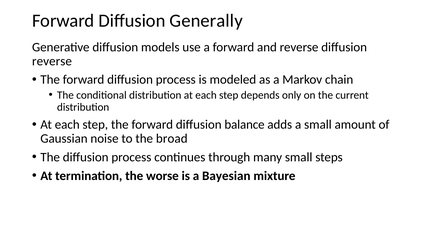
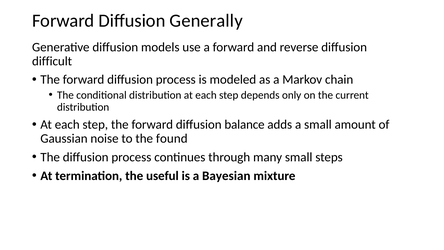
reverse: reverse -> difficult (52, 61)
broad: broad -> found (172, 138)
worse: worse -> useful (162, 176)
